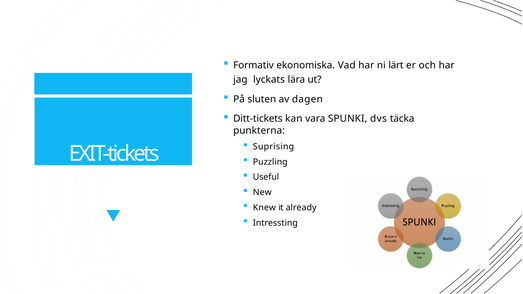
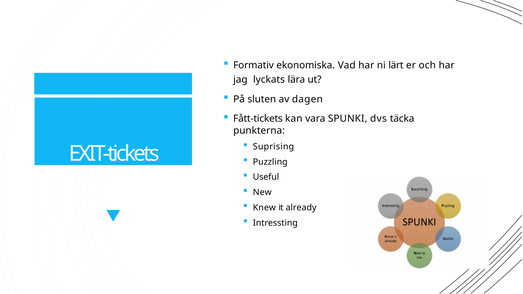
Ditt-tickets: Ditt-tickets -> Fått-tickets (258, 119)
